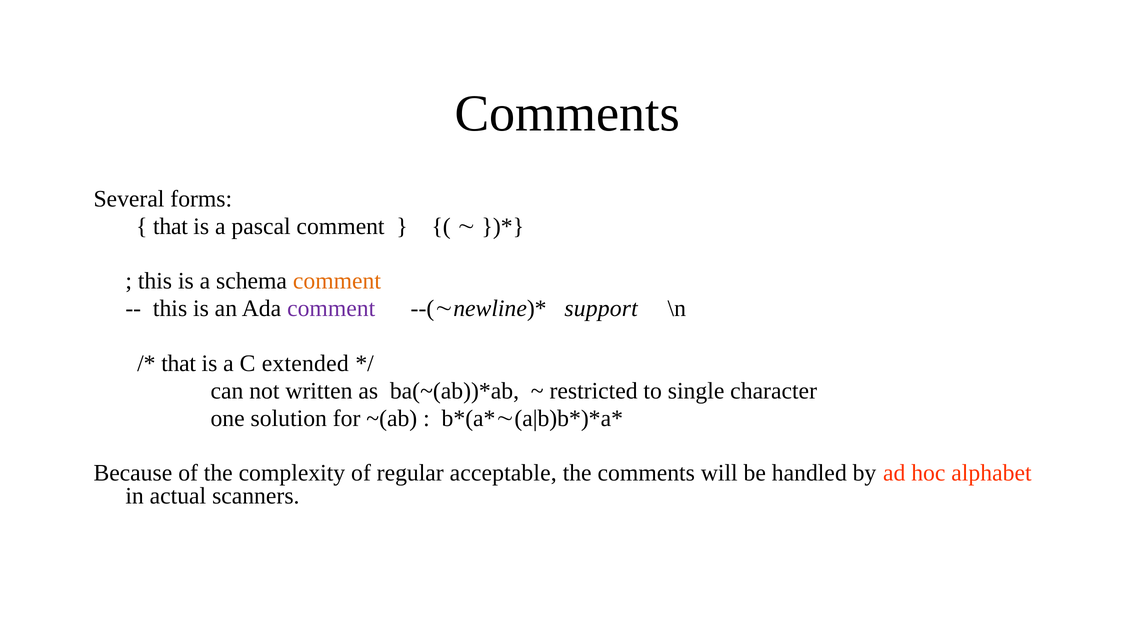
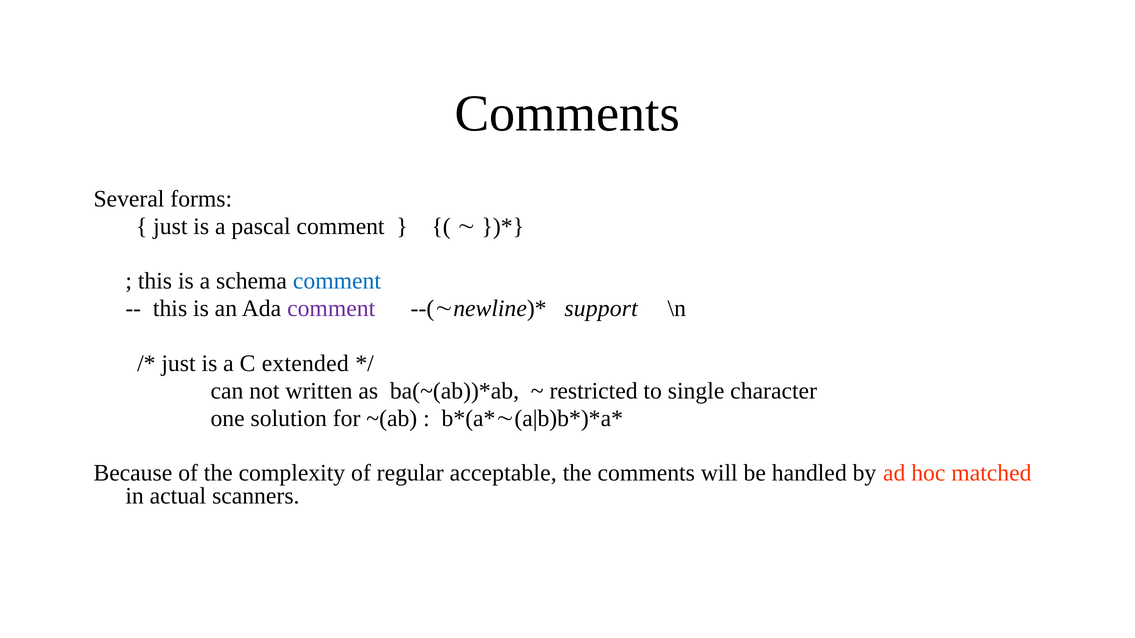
that: that -> just (170, 226)
comment colour: orange -> blue (337, 281)
that: that -> just (179, 364)
alphabet: alphabet -> matched (991, 473)
